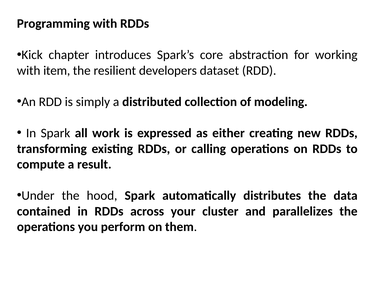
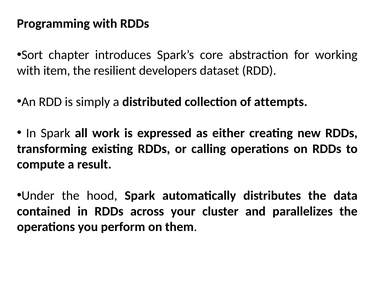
Kick: Kick -> Sort (32, 55)
modeling: modeling -> attempts (281, 102)
